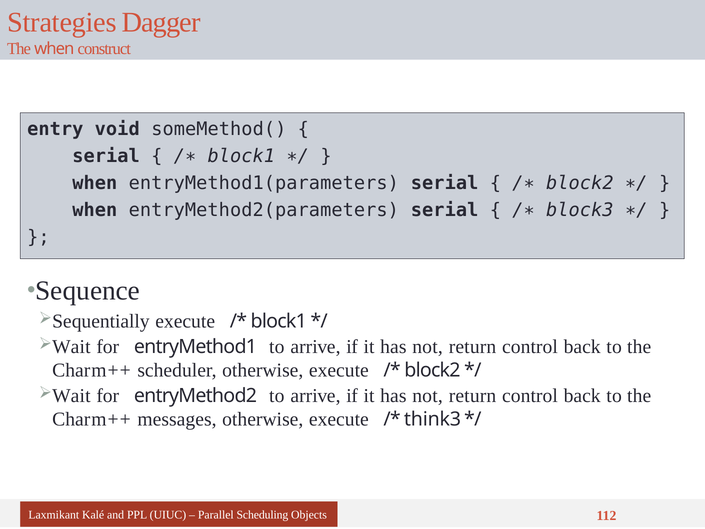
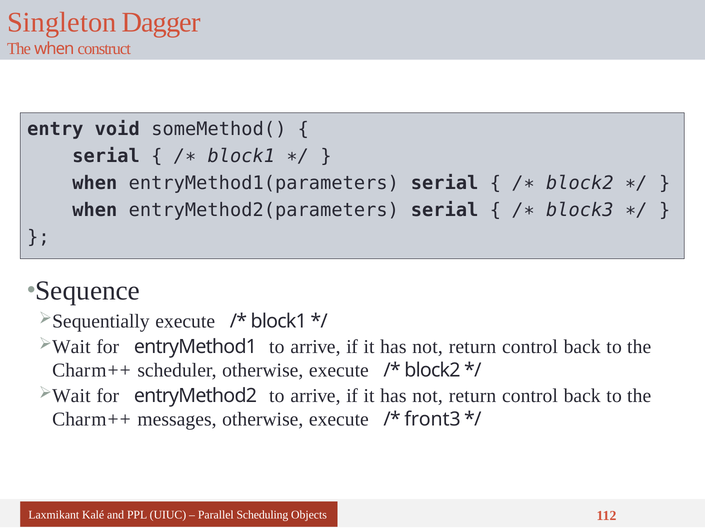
Strategies: Strategies -> Singleton (62, 23)
think3: think3 -> front3 (432, 419)
